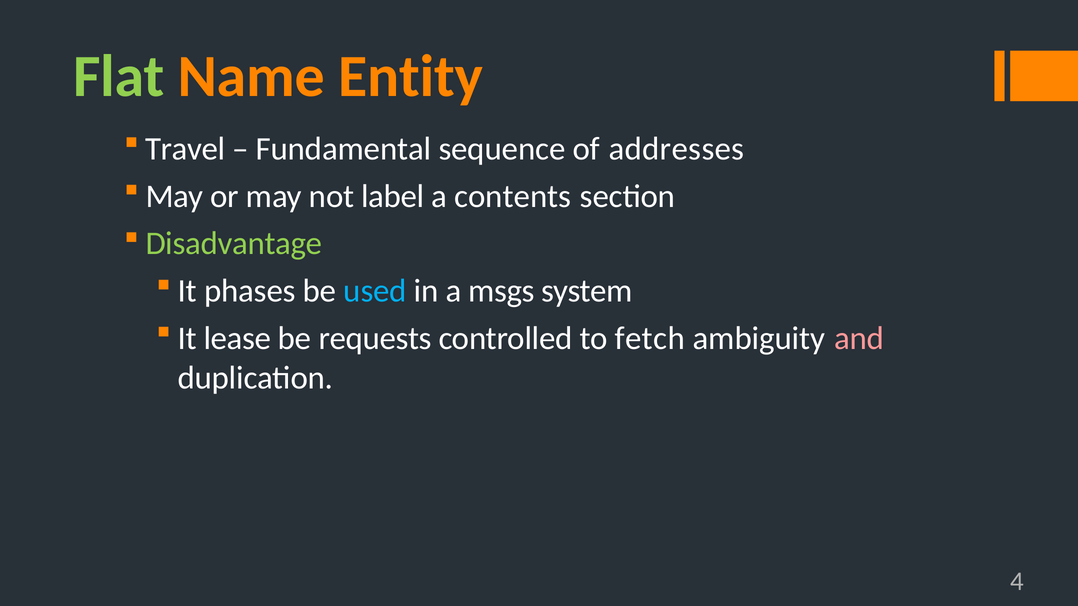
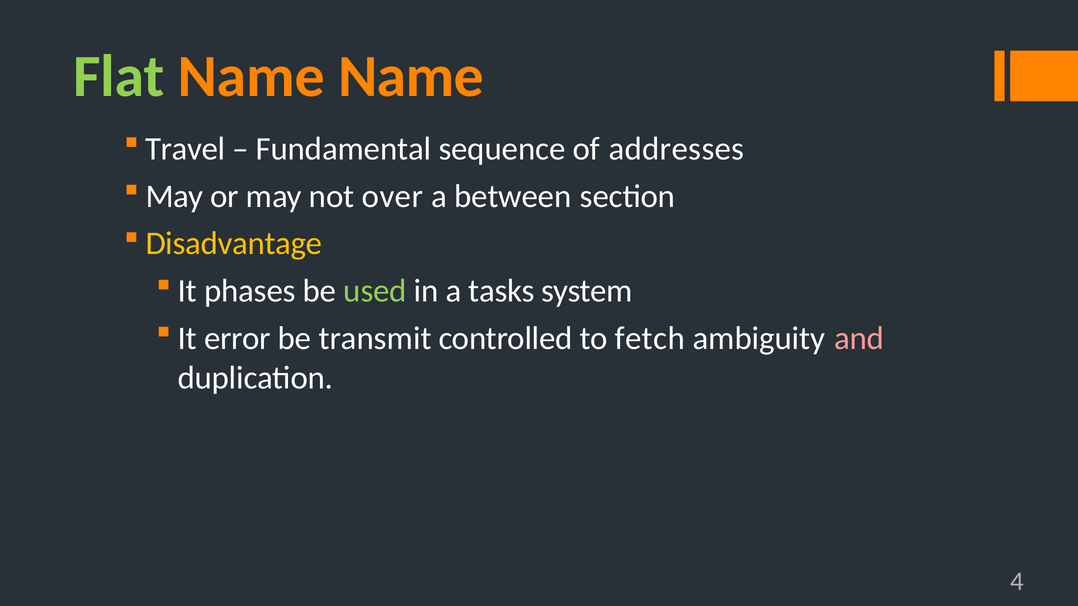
Name Entity: Entity -> Name (411, 77)
label: label -> over (392, 196)
contents: contents -> between (513, 196)
Disadvantage colour: light green -> yellow (234, 244)
used colour: light blue -> light green (375, 291)
msgs: msgs -> tasks (501, 291)
lease: lease -> error (237, 339)
requests: requests -> transmit (375, 339)
